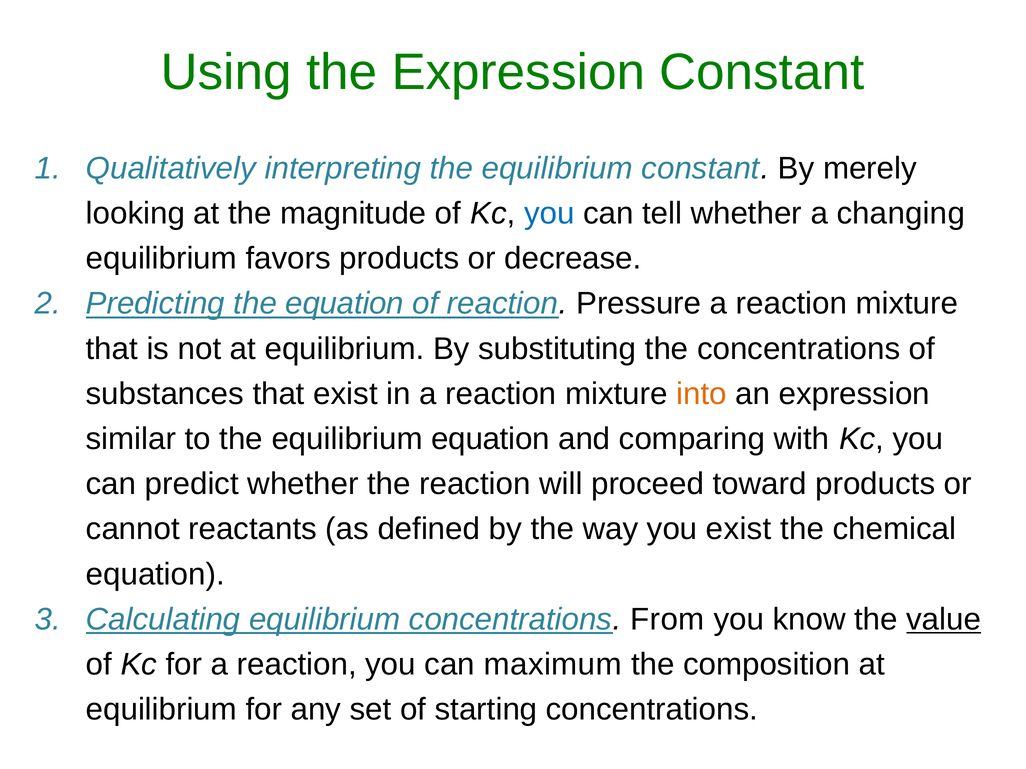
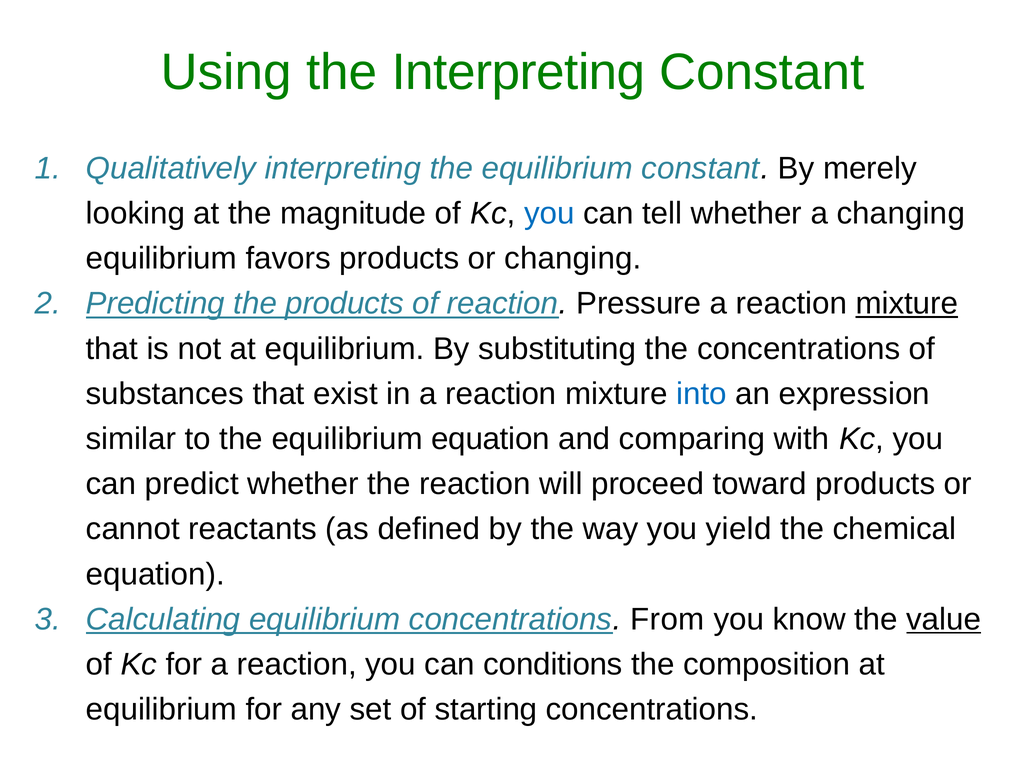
the Expression: Expression -> Interpreting (519, 72)
or decrease: decrease -> changing (573, 259)
the equation: equation -> products (345, 304)
mixture underline: none -> present (907, 304)
into colour: orange -> blue (701, 394)
you exist: exist -> yield (739, 529)
maximum: maximum -> conditions (553, 665)
